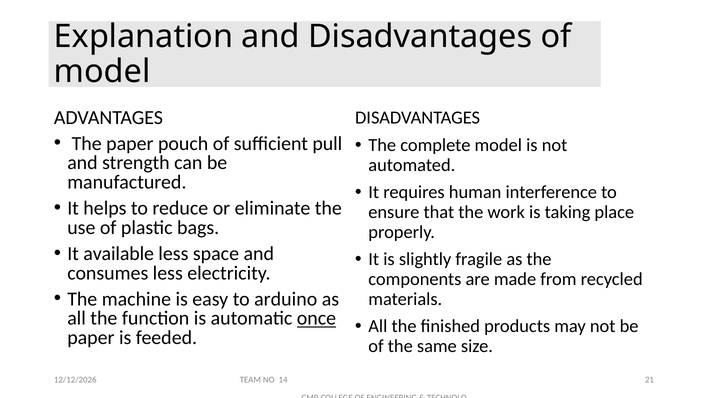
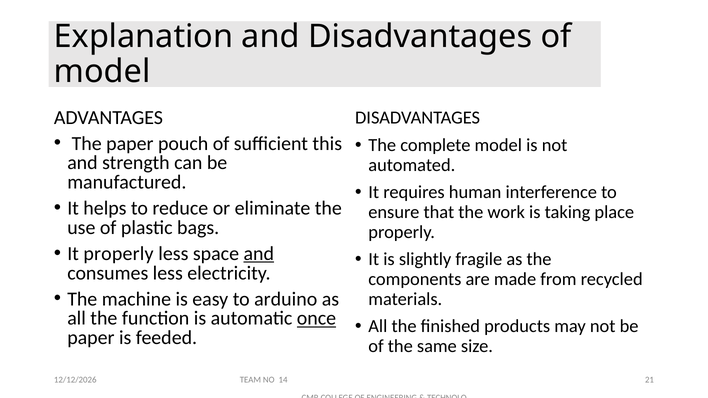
pull: pull -> this (327, 144)
It available: available -> properly (119, 254)
and underline: none -> present (259, 254)
